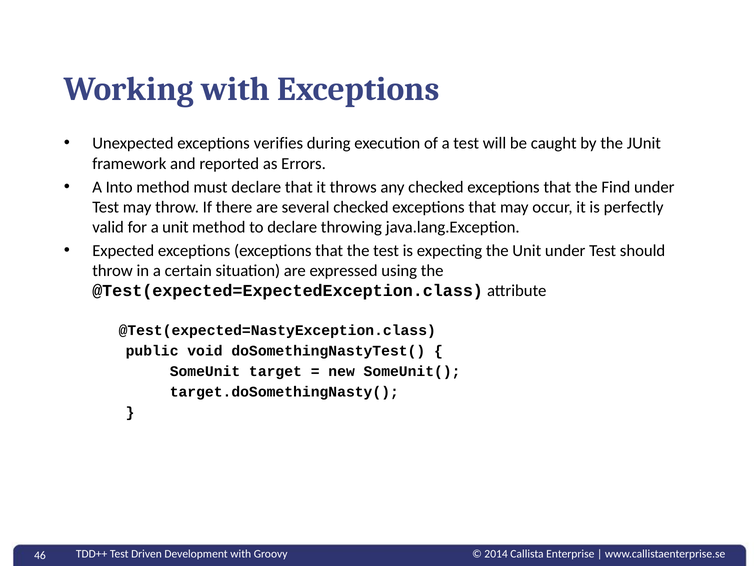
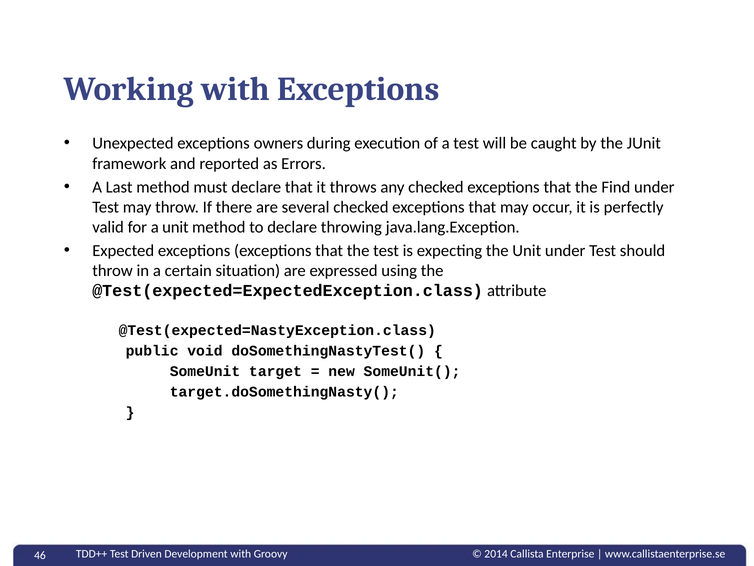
verifies: verifies -> owners (278, 143)
Into: Into -> Last (119, 187)
